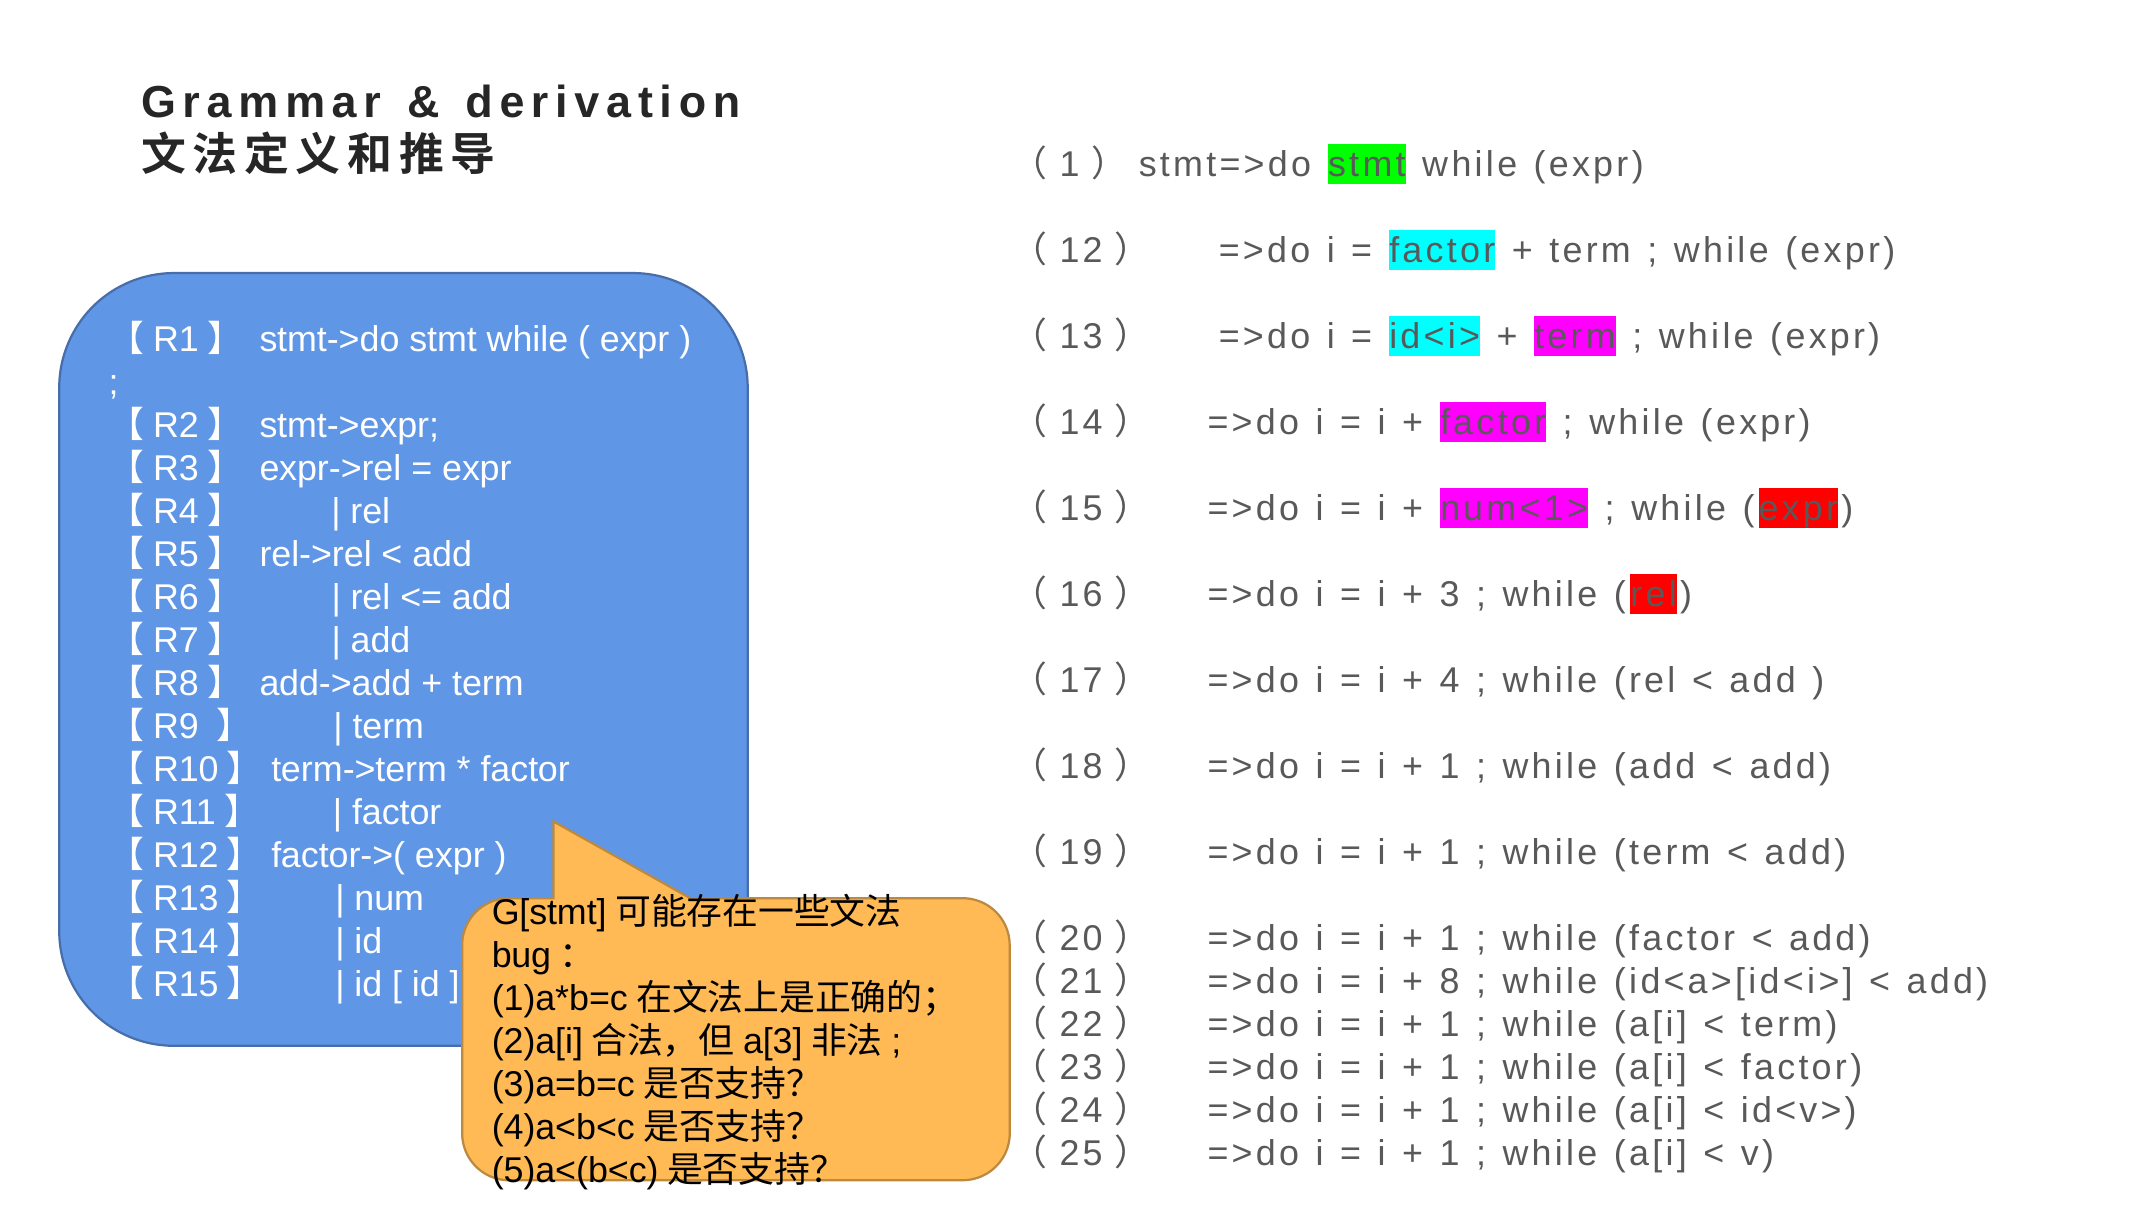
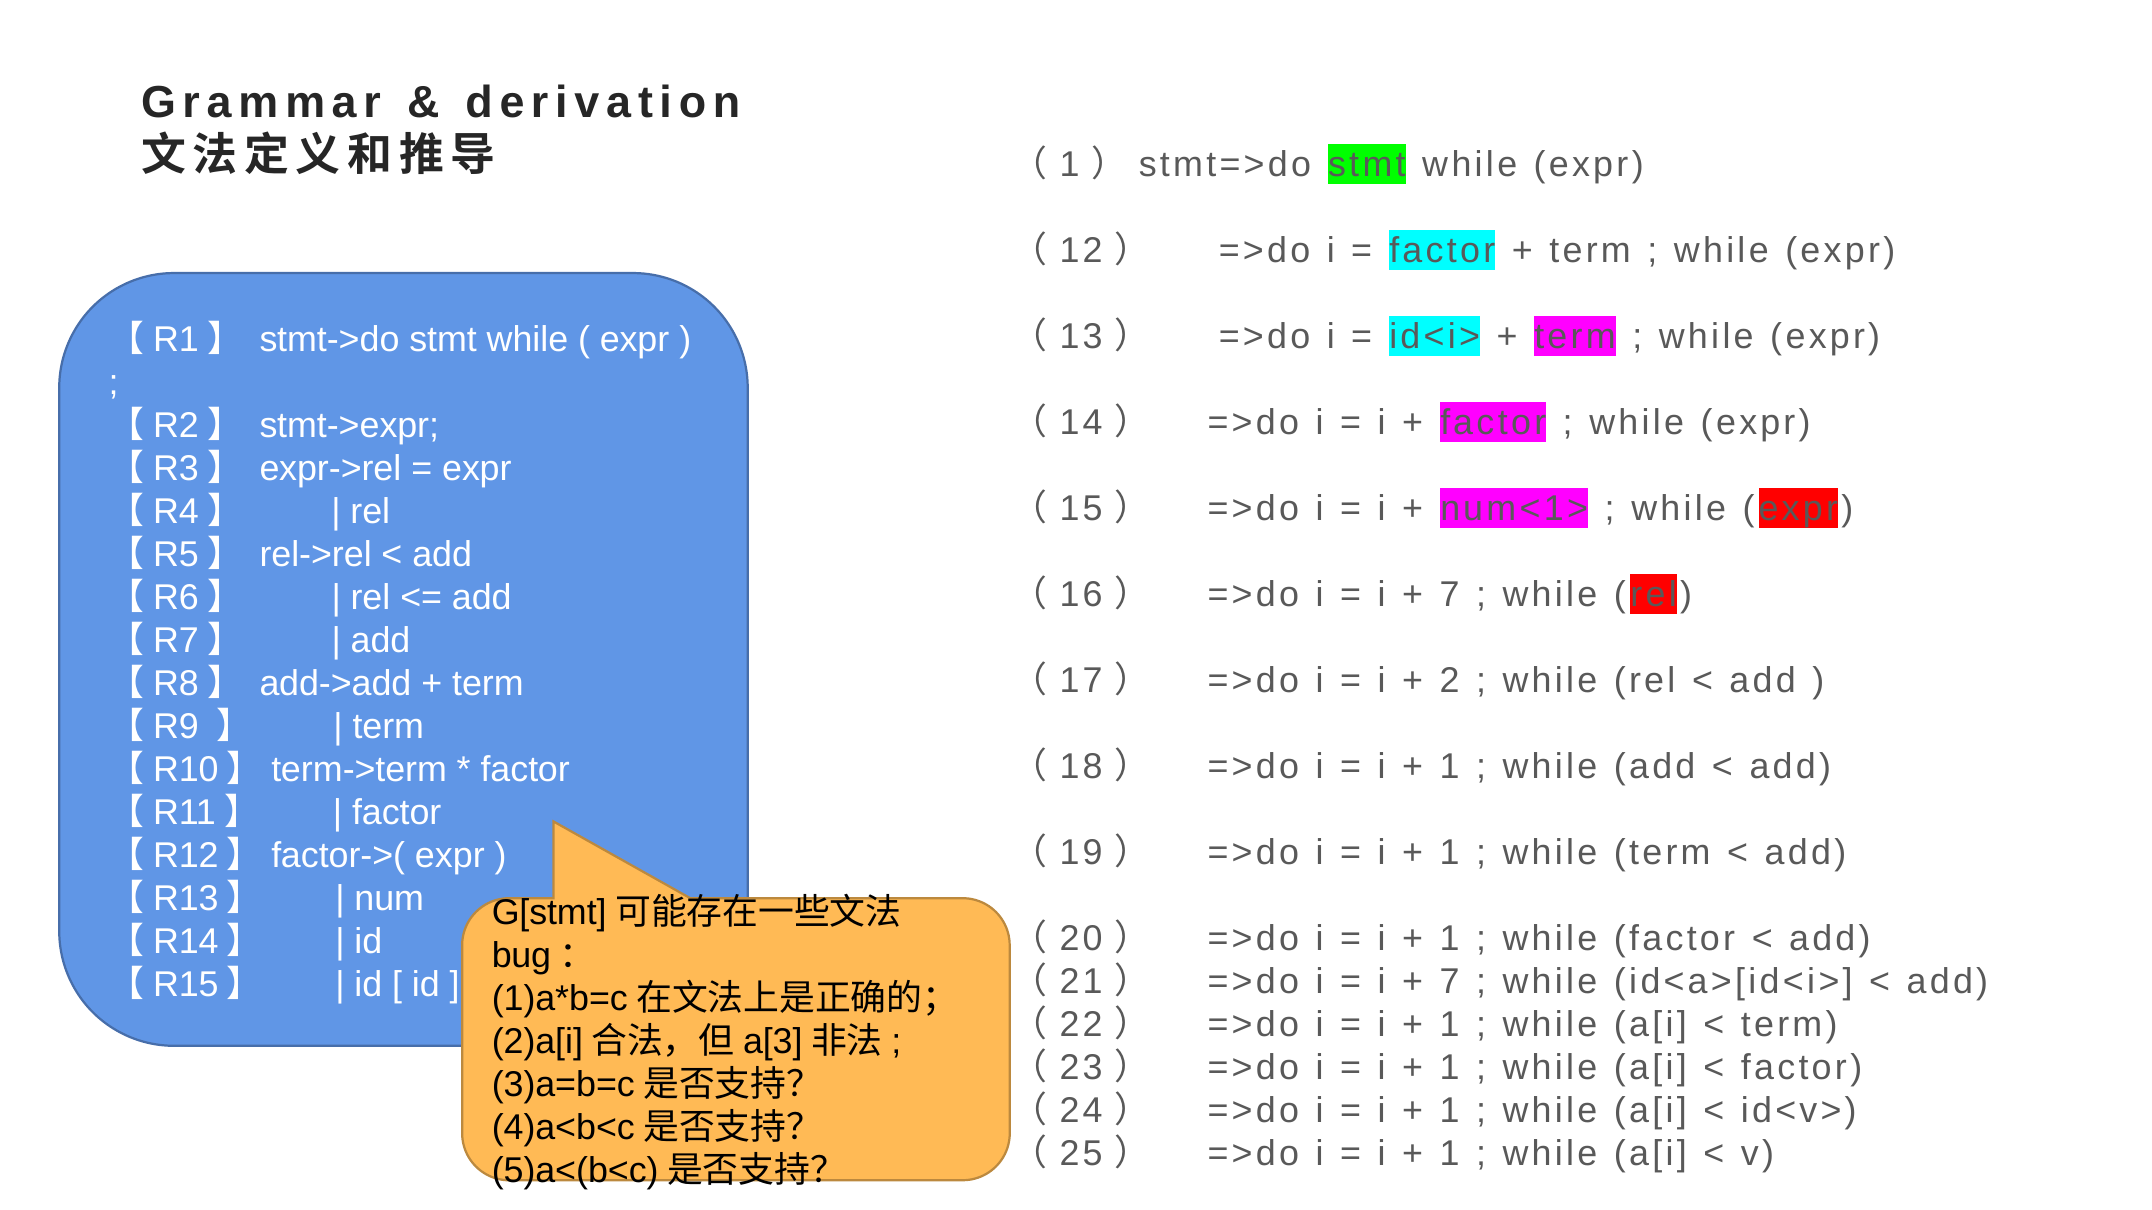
3: 3 -> 7 (1450, 595)
4: 4 -> 2 (1450, 681)
8: 8 -> 7 (1450, 982)
